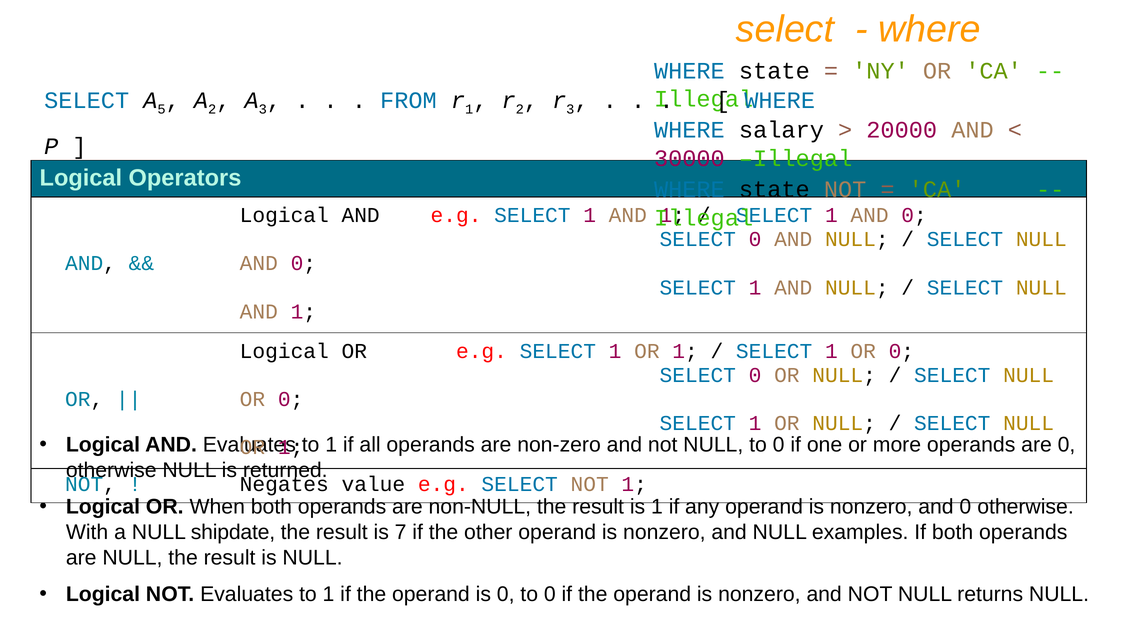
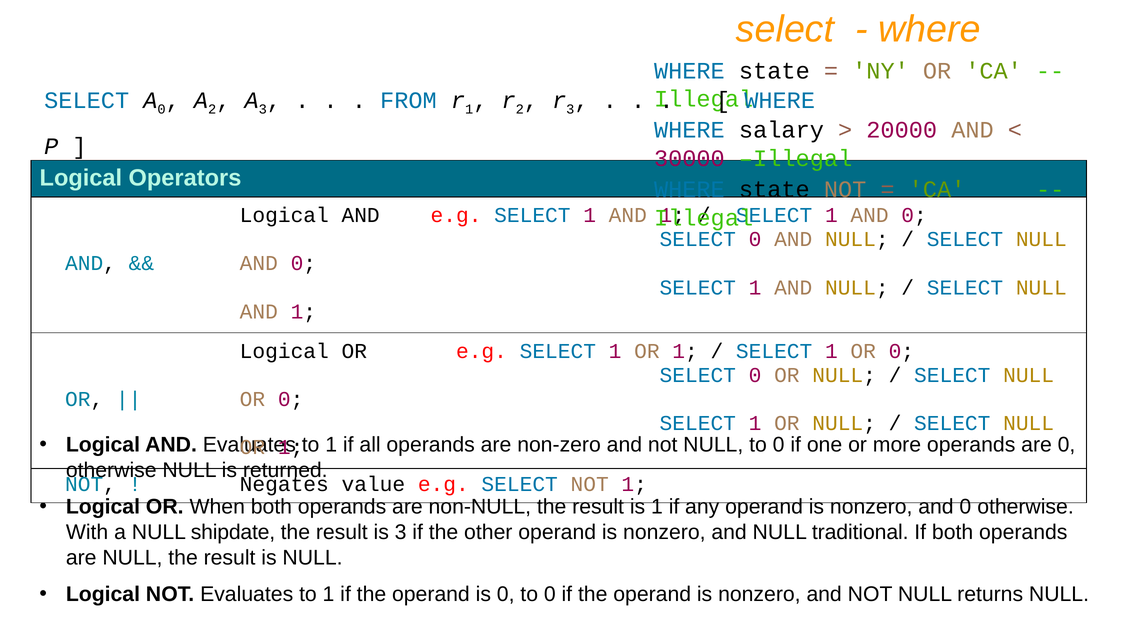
A 5: 5 -> 0 (162, 109)
is 7: 7 -> 3 (401, 532)
examples: examples -> traditional (860, 532)
